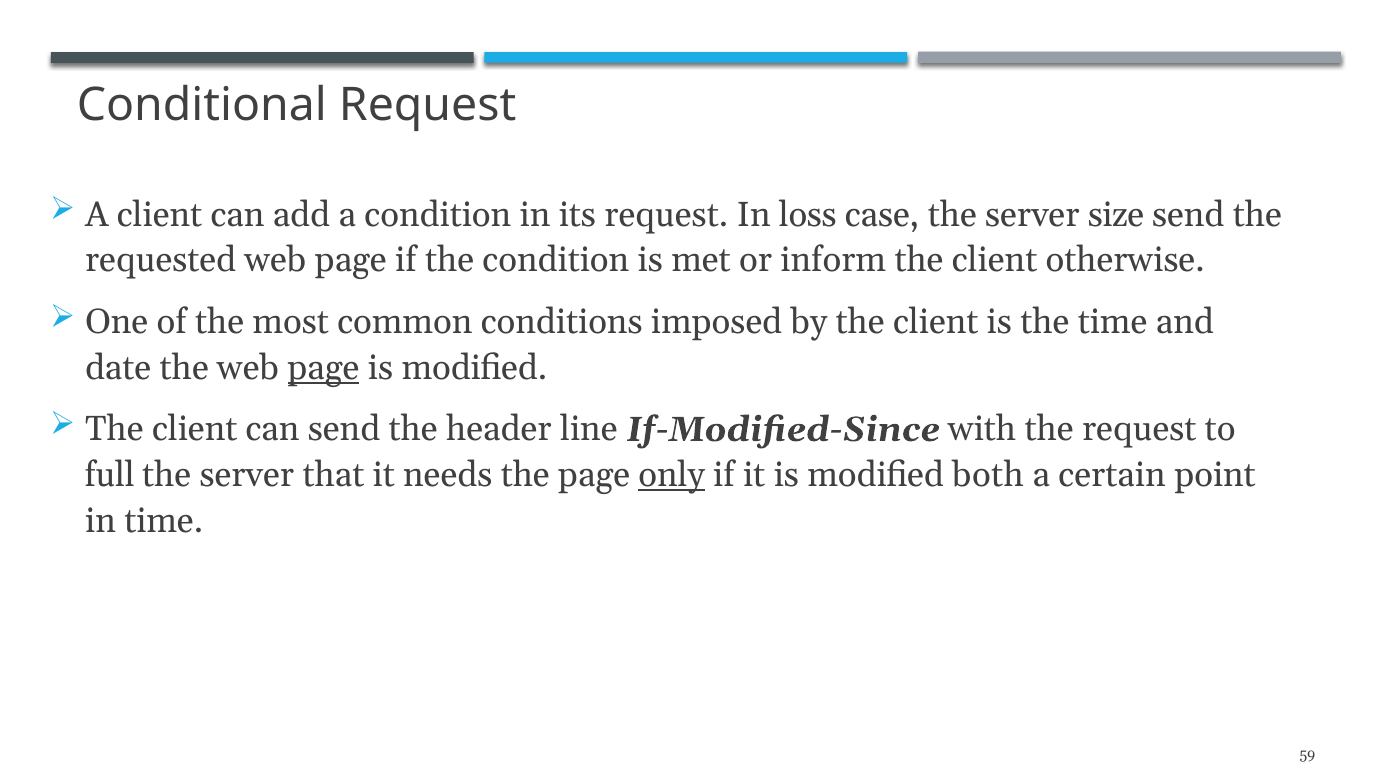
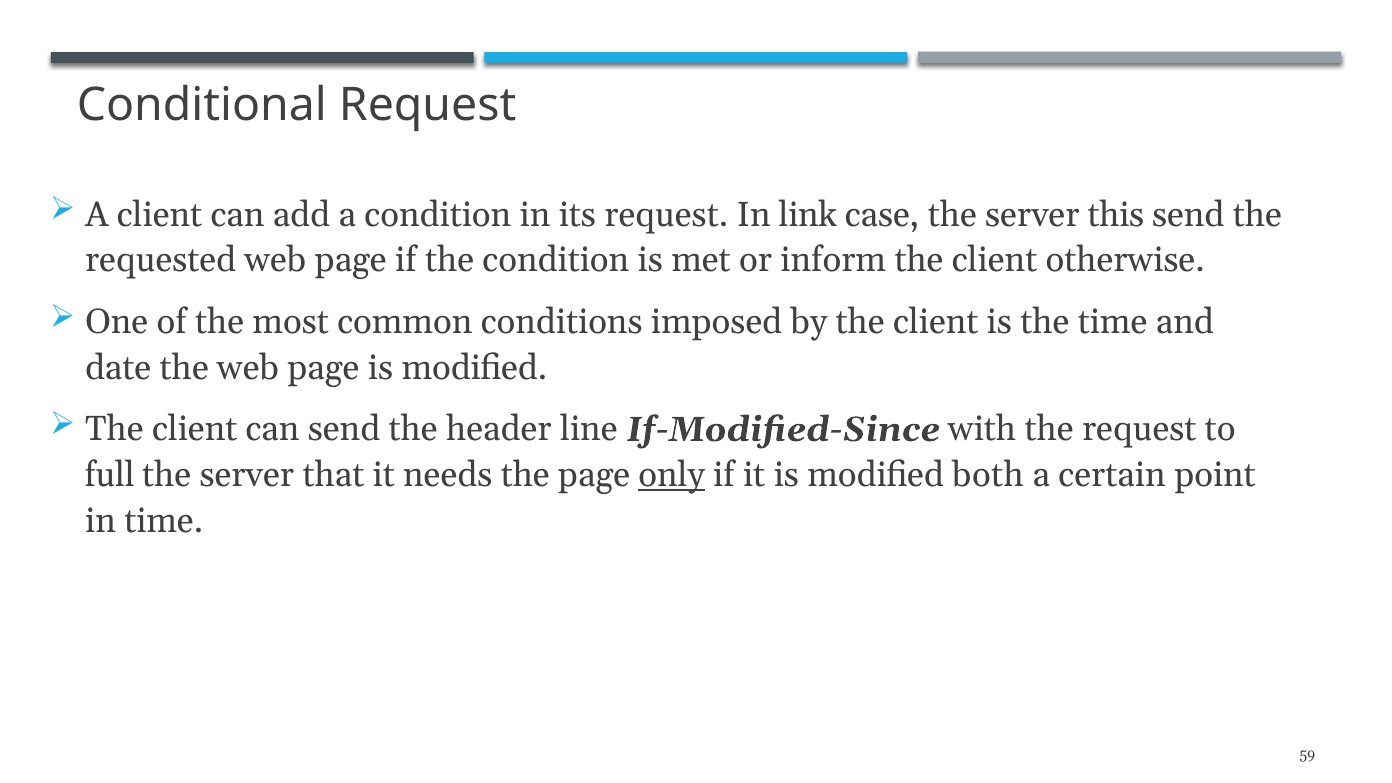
loss: loss -> link (808, 215)
size: size -> this (1116, 215)
page underline: present -> none (324, 368)
